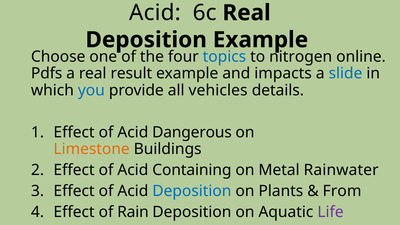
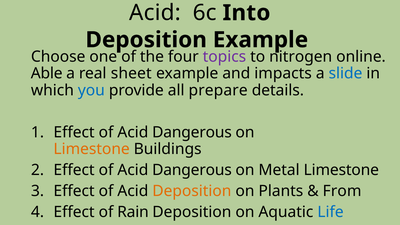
6c Real: Real -> Into (246, 13)
topics colour: blue -> purple (224, 57)
Pdfs: Pdfs -> Able (47, 73)
result: result -> sheet (131, 73)
vehicles: vehicles -> prepare (218, 90)
Containing: Containing -> Dangerous (192, 170)
Metal Rainwater: Rainwater -> Limestone (341, 170)
Deposition colour: blue -> orange (192, 191)
Life colour: purple -> blue (330, 212)
